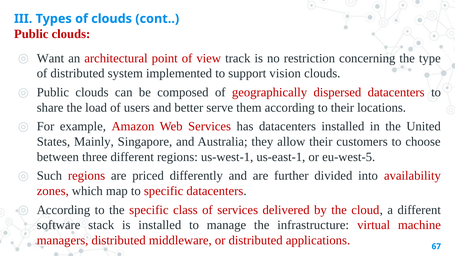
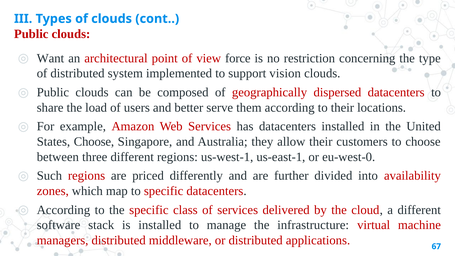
track: track -> force (238, 58)
States Mainly: Mainly -> Choose (94, 142)
eu-west-5: eu-west-5 -> eu-west-0 (349, 157)
